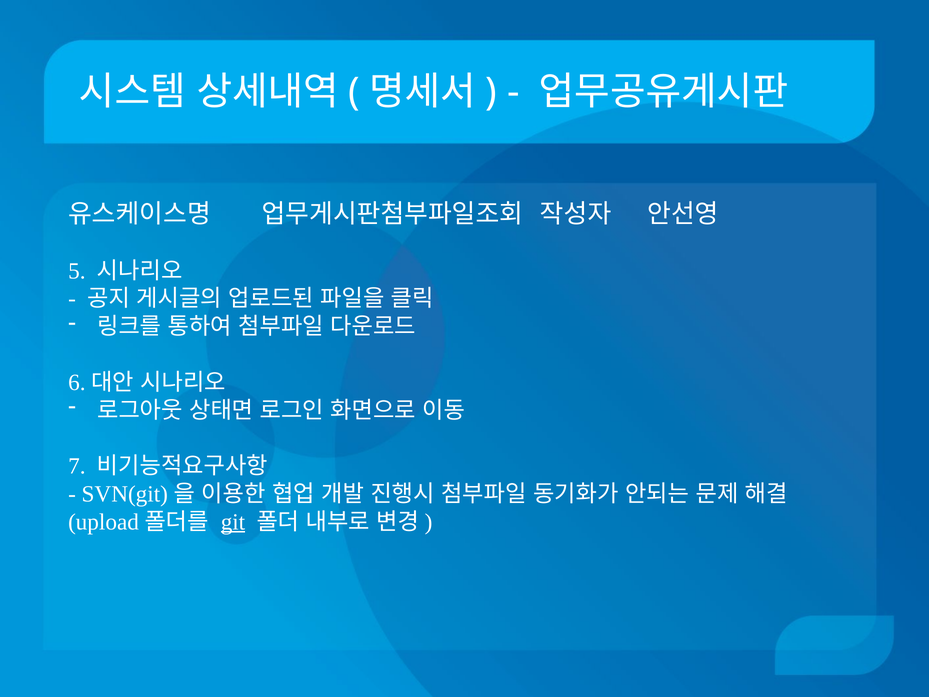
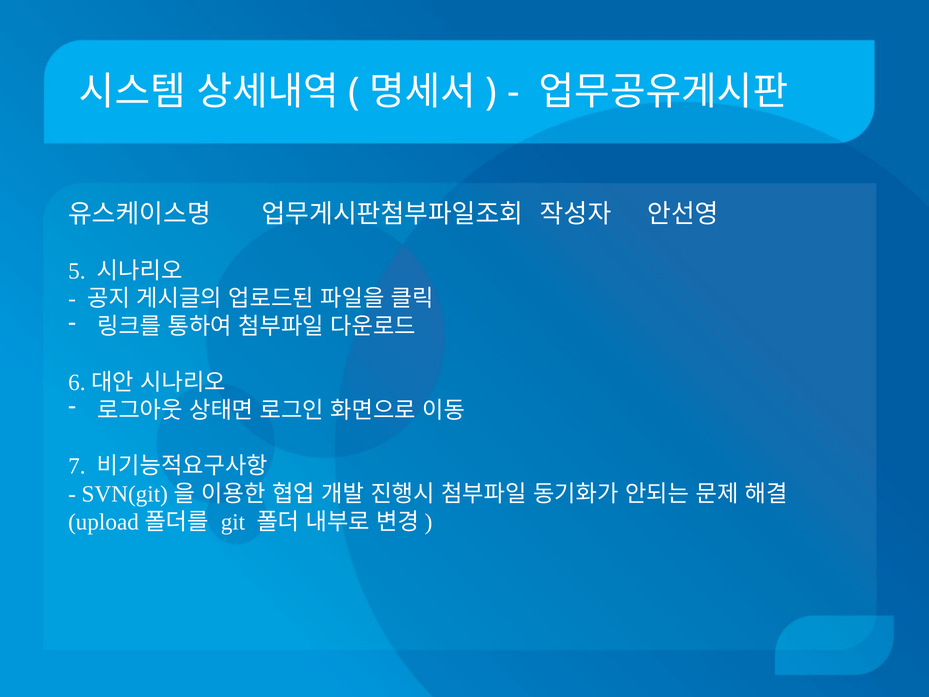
git underline: present -> none (233, 522)
